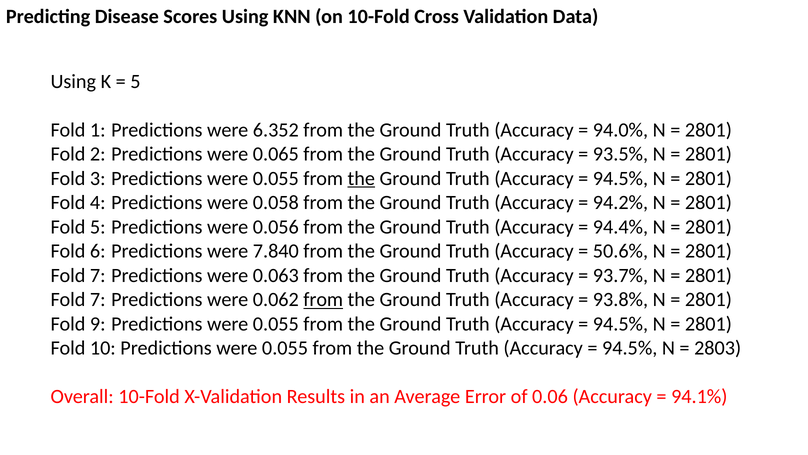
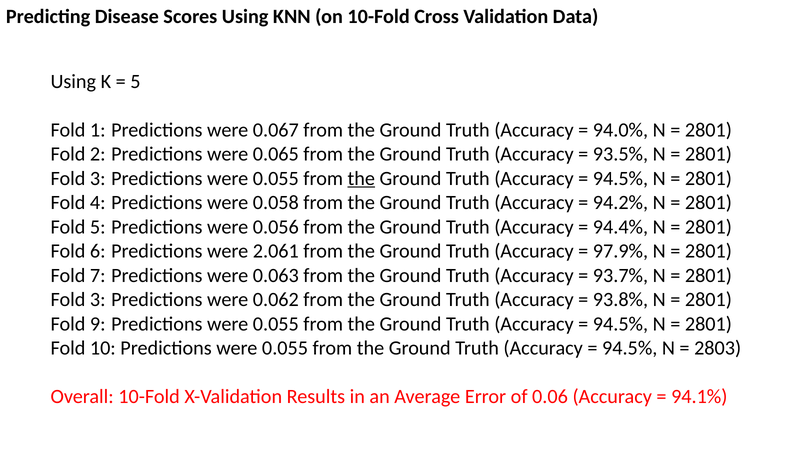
6.352: 6.352 -> 0.067 (276, 130)
7.840: 7.840 -> 2.061 (276, 251)
50.6%: 50.6% -> 97.9% (620, 251)
7: 7 -> 3 (98, 299)
from underline: present -> none (323, 299)
